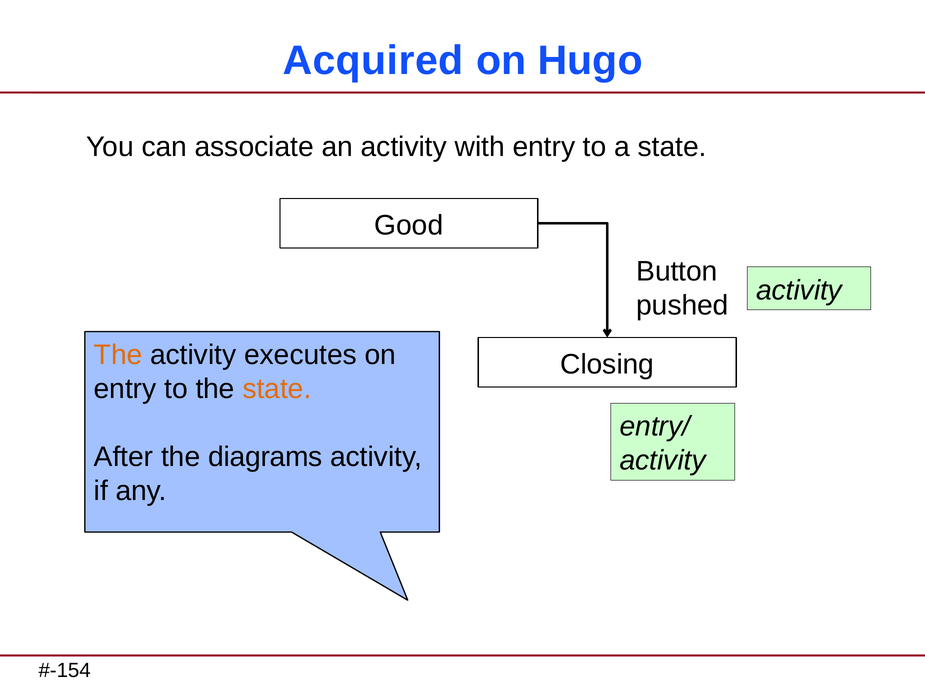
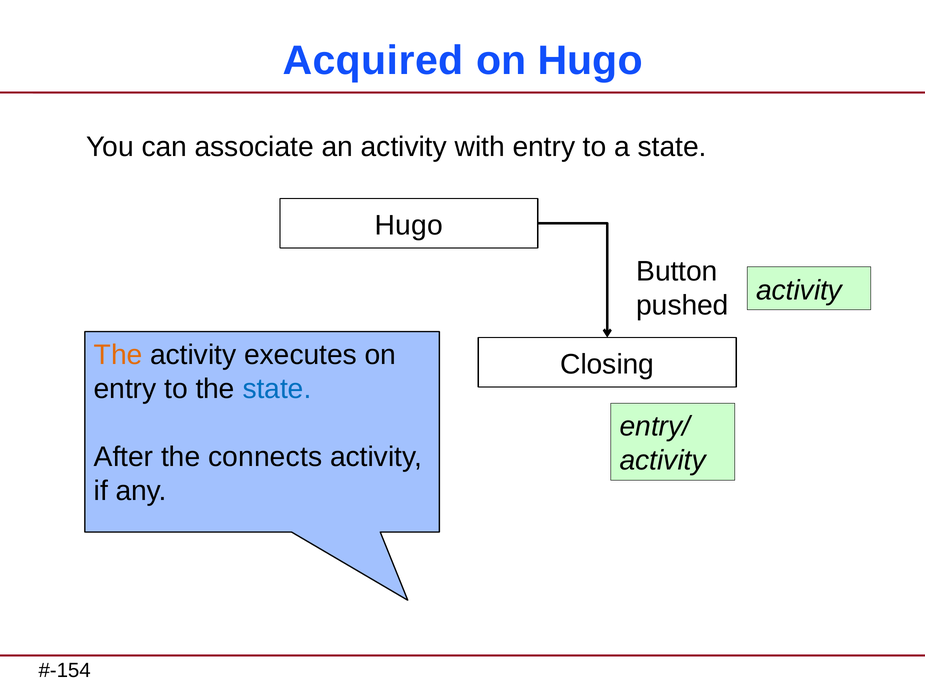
Good: Good -> Hugo (409, 225)
state colour: orange -> blue (277, 389)
diagrams: diagrams -> connects (265, 457)
